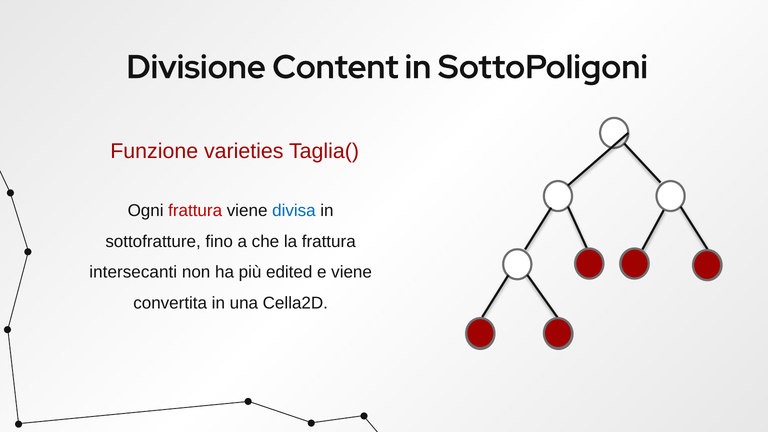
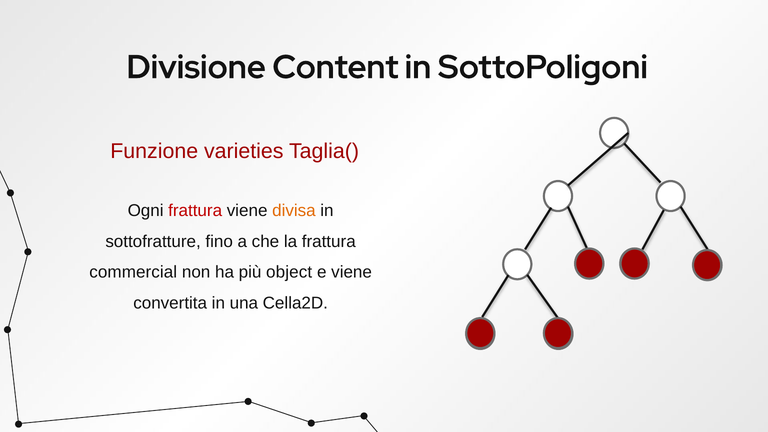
divisa colour: blue -> orange (294, 211)
intersecanti: intersecanti -> commercial (133, 272)
edited: edited -> object (289, 272)
